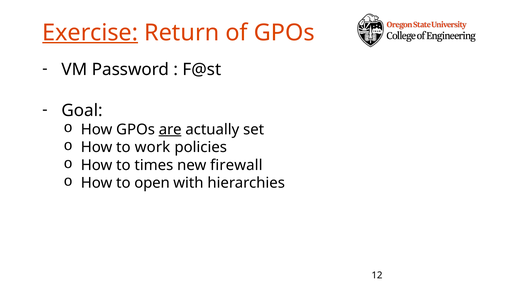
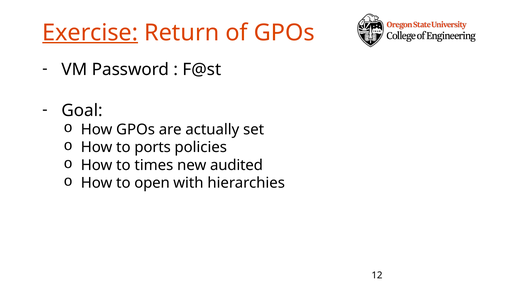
are underline: present -> none (170, 130)
work: work -> ports (153, 148)
firewall: firewall -> audited (236, 166)
